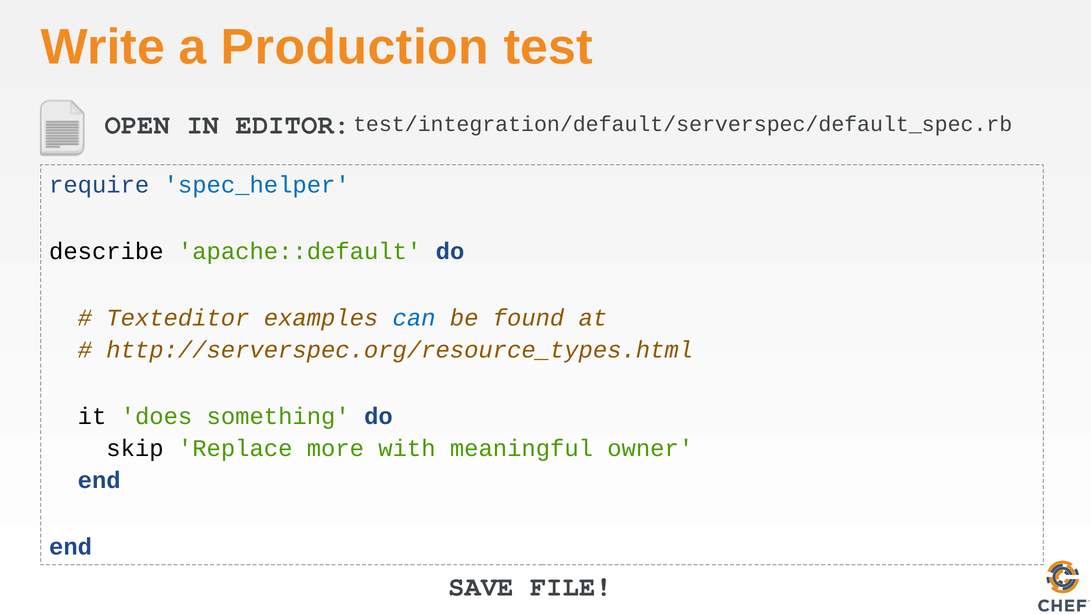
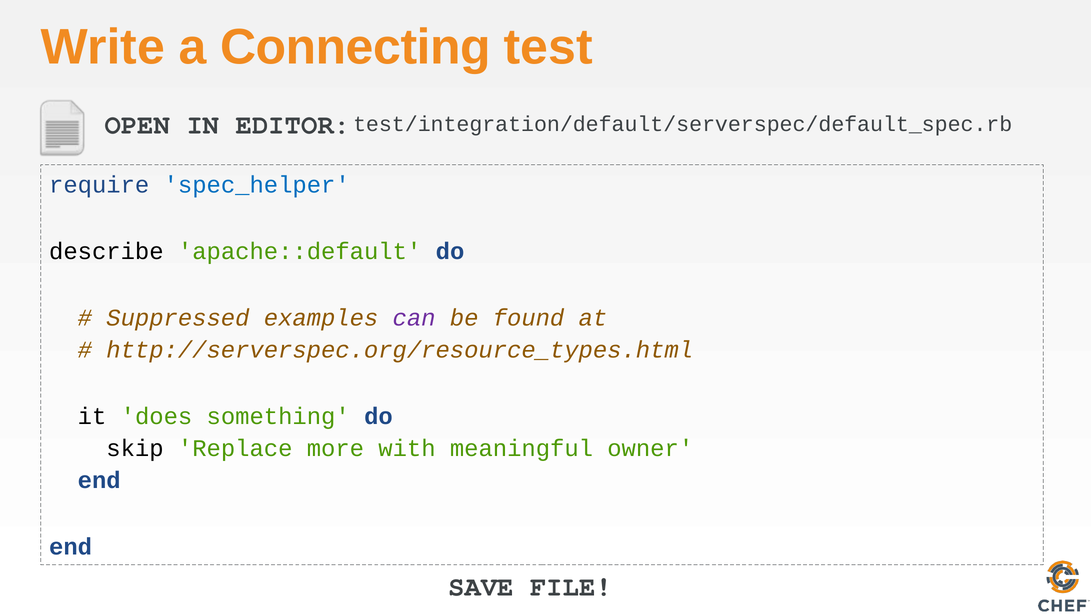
Production: Production -> Connecting (355, 47)
Texteditor: Texteditor -> Suppressed (178, 318)
can colour: blue -> purple (414, 318)
